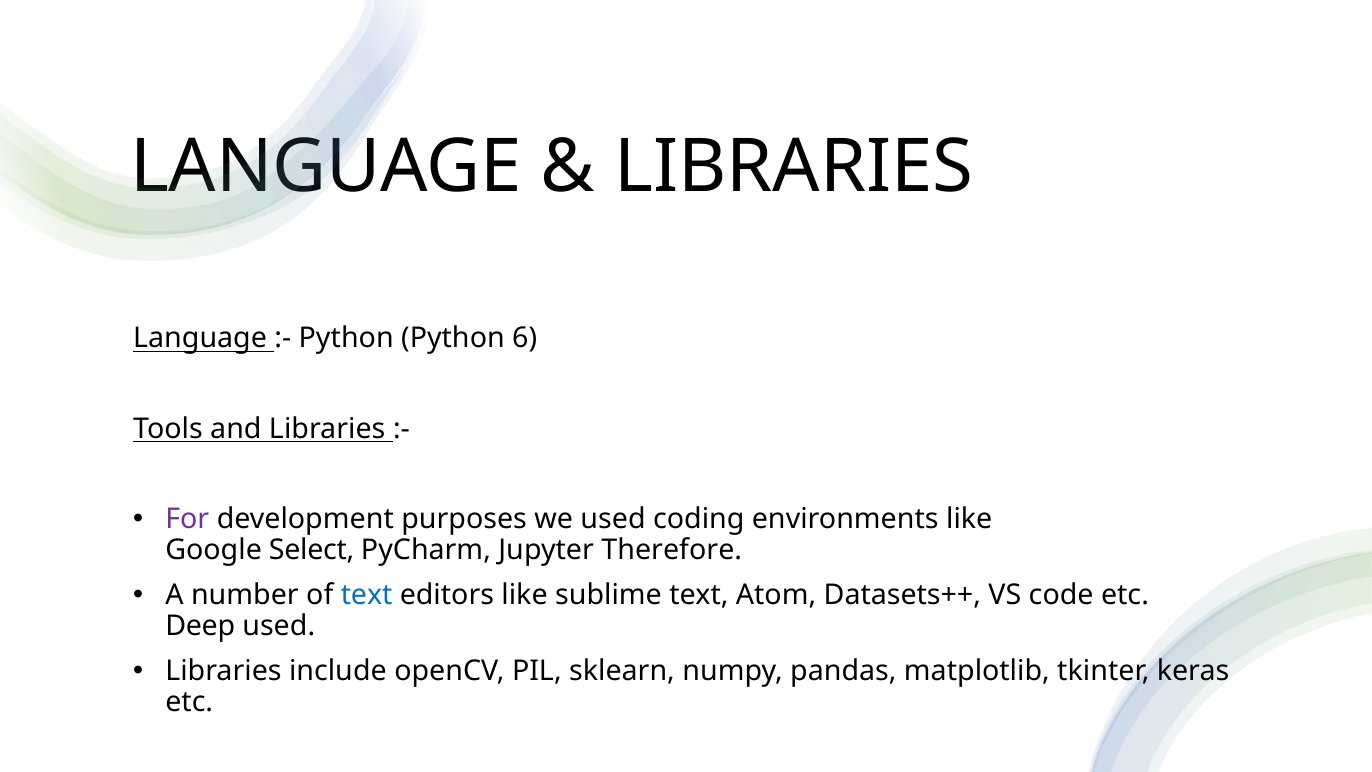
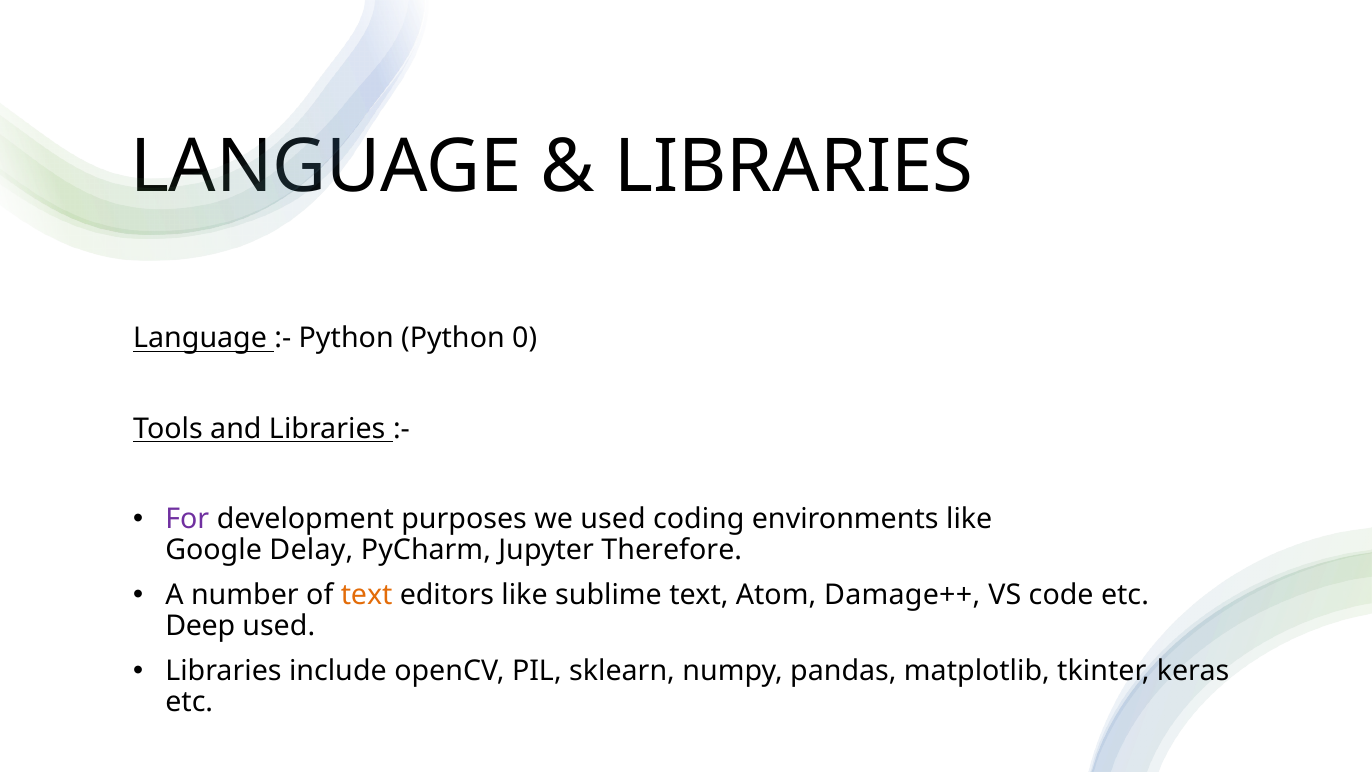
6: 6 -> 0 (525, 338)
Select: Select -> Delay (311, 550)
text colour: blue -> orange (367, 595)
Datasets++: Datasets++ -> Damage++ (902, 595)
